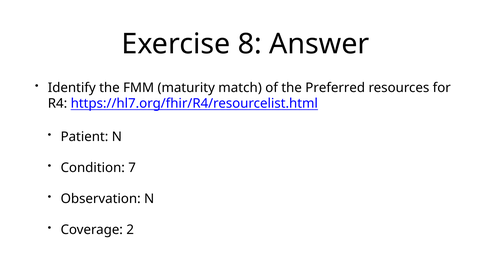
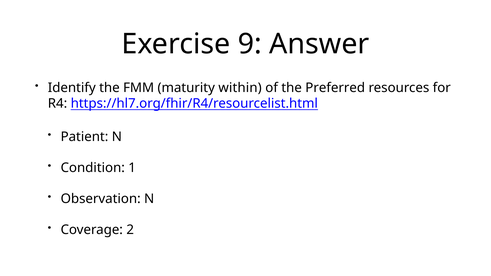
8: 8 -> 9 (250, 44)
match: match -> within (240, 88)
7: 7 -> 1 (132, 168)
